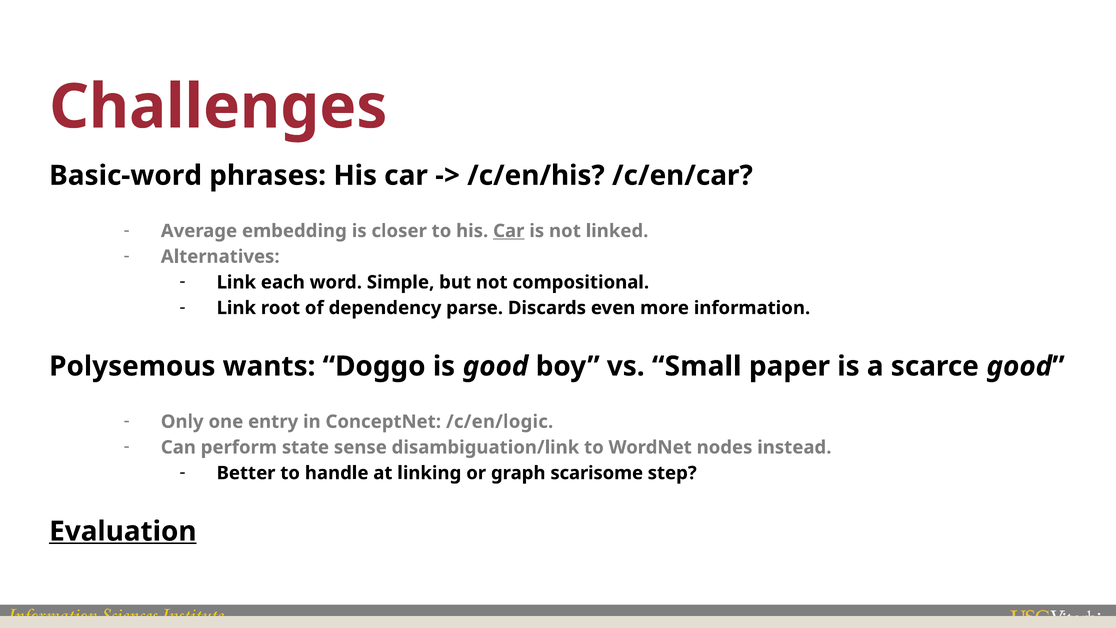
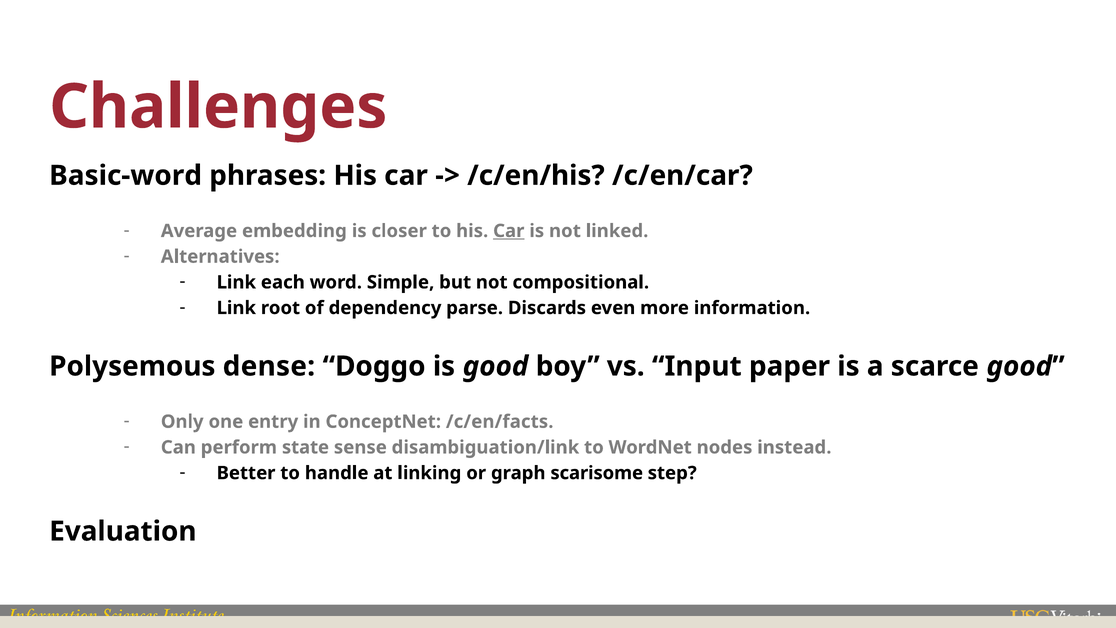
wants: wants -> dense (269, 366)
Small: Small -> Input (697, 366)
/c/en/logic: /c/en/logic -> /c/en/facts (500, 422)
Evaluation underline: present -> none (123, 531)
